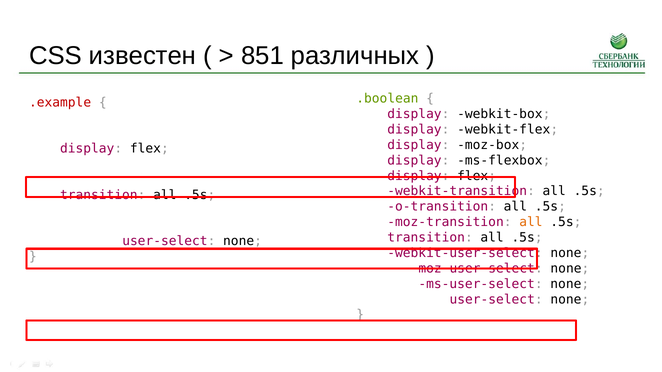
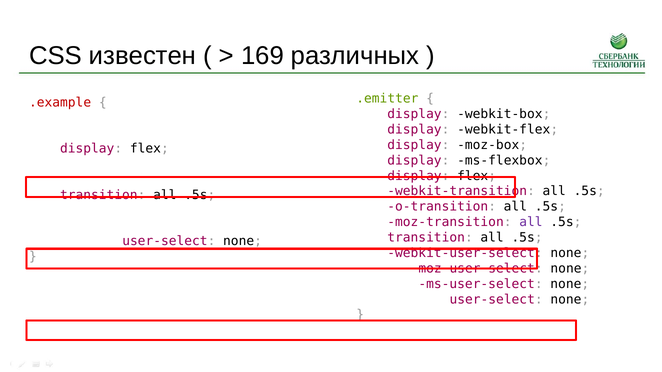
851: 851 -> 169 (263, 56)
.boolean: .boolean -> .emitter (387, 99)
all colour: orange -> purple (531, 222)
